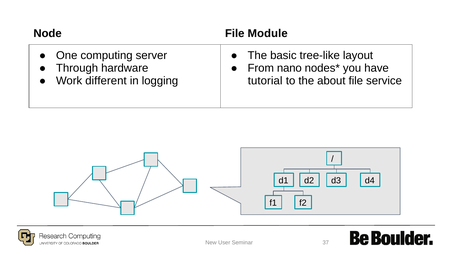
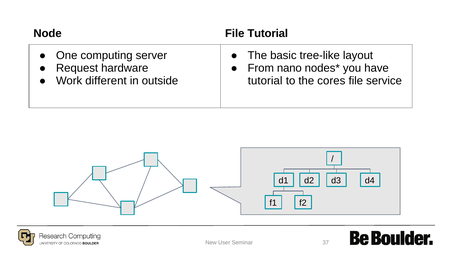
File Module: Module -> Tutorial (268, 34)
Through: Through -> Request (77, 68)
logging: logging -> outside (160, 81)
about: about -> cores (331, 81)
